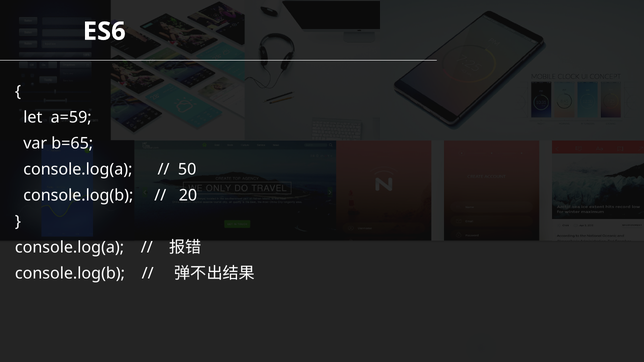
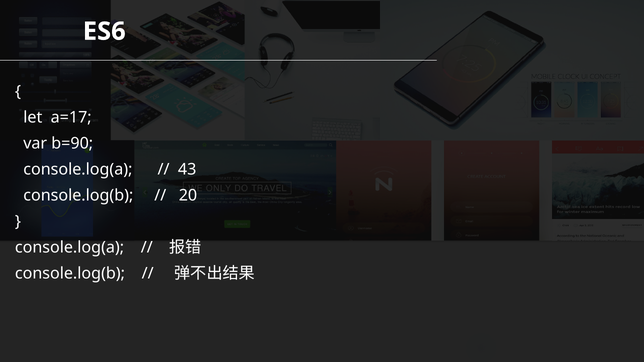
a=59: a=59 -> a=17 (71, 118)
b=65: b=65 -> b=90 (72, 144)
50: 50 -> 43 (187, 170)
